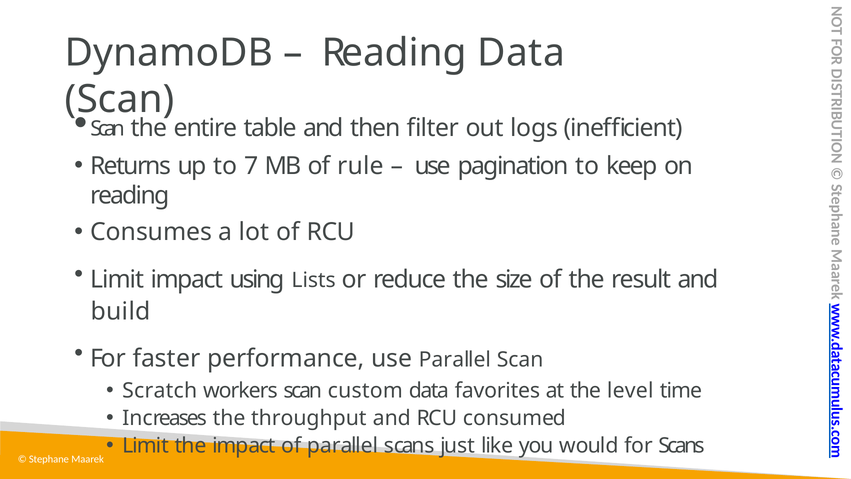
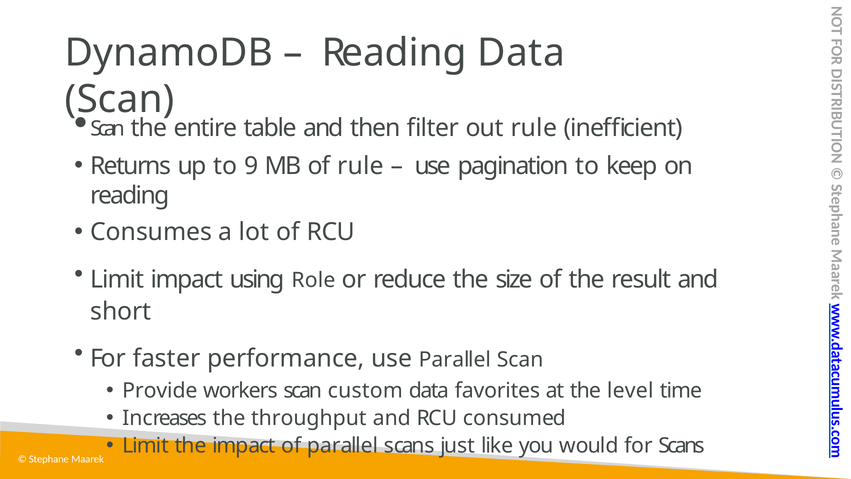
out logs: logs -> rule (534, 128)
7: 7 -> 9 (251, 166)
Lists: Lists -> Role (313, 280)
build: build -> short (121, 311)
Scratch: Scratch -> Provide (160, 391)
